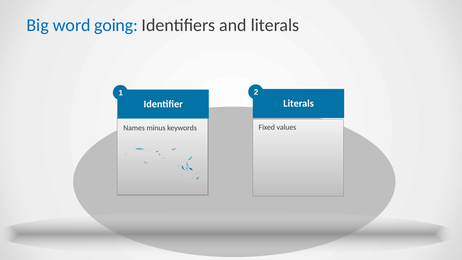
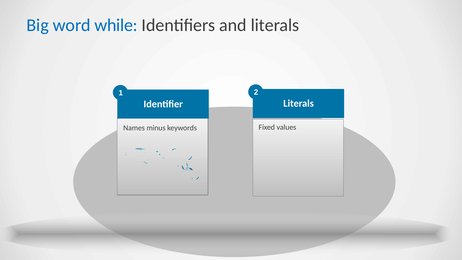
going: going -> while (116, 25)
